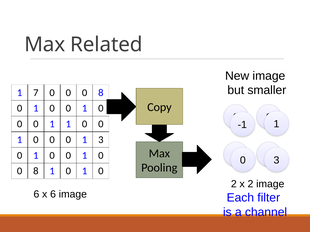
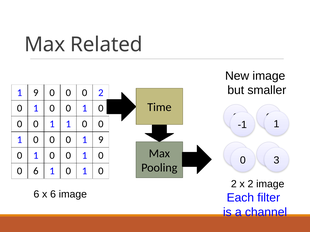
7: 7 -> 9 (36, 93)
0 0 0 8: 8 -> 2 (101, 93)
Copy: Copy -> Time (159, 107)
0 0 1 3: 3 -> 9 (101, 140)
8: 8 -> 6 (36, 171)
